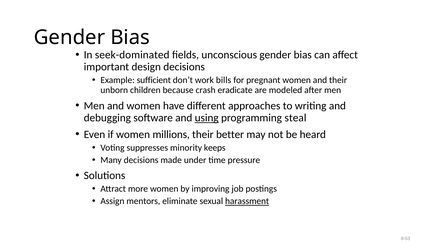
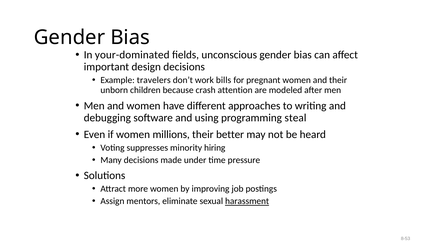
seek-dominated: seek-dominated -> your-dominated (132, 55)
sufficient: sufficient -> travelers (154, 80)
eradicate: eradicate -> attention (235, 90)
using underline: present -> none (207, 118)
keeps: keeps -> hiring (215, 148)
